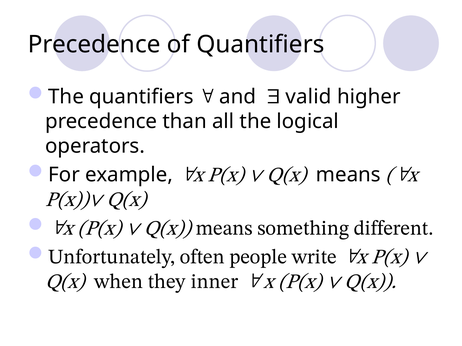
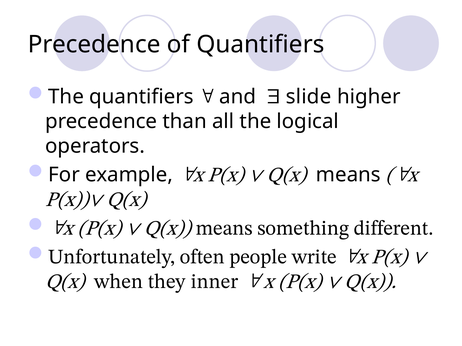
valid: valid -> slide (309, 97)
